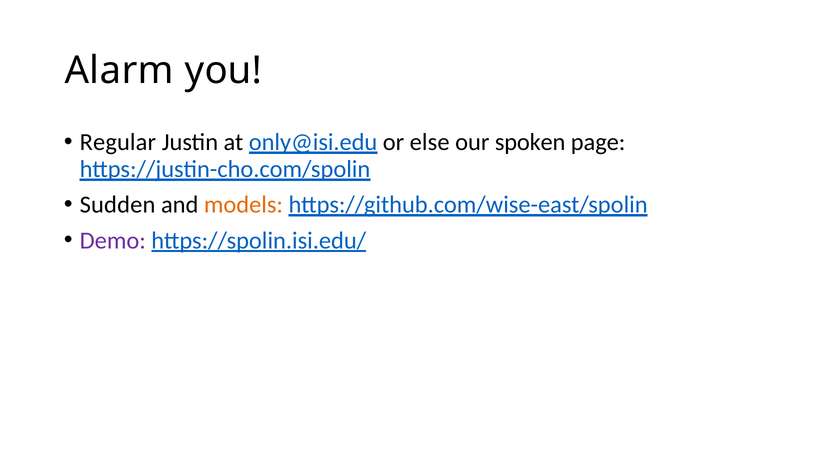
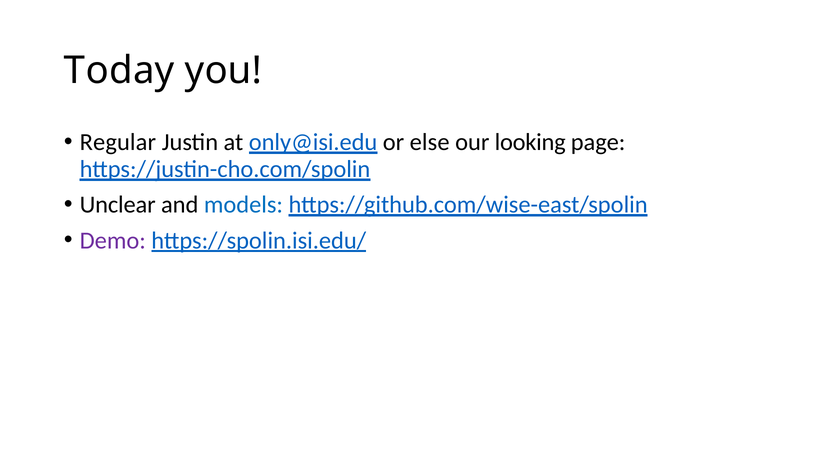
Alarm: Alarm -> Today (119, 70)
spoken: spoken -> looking (530, 142)
Sudden: Sudden -> Unclear (118, 205)
models colour: orange -> blue (243, 205)
